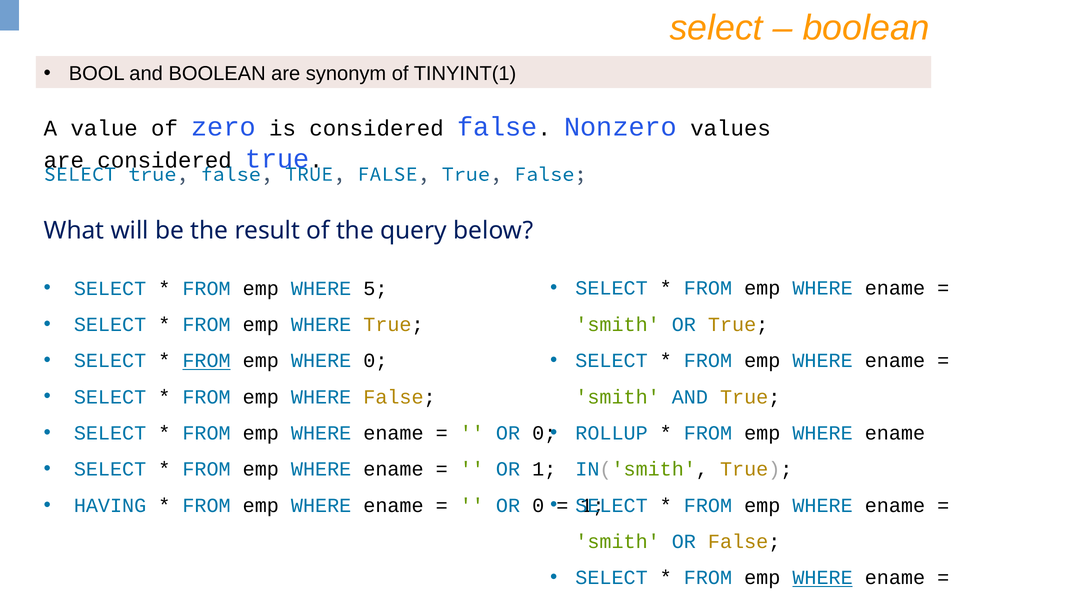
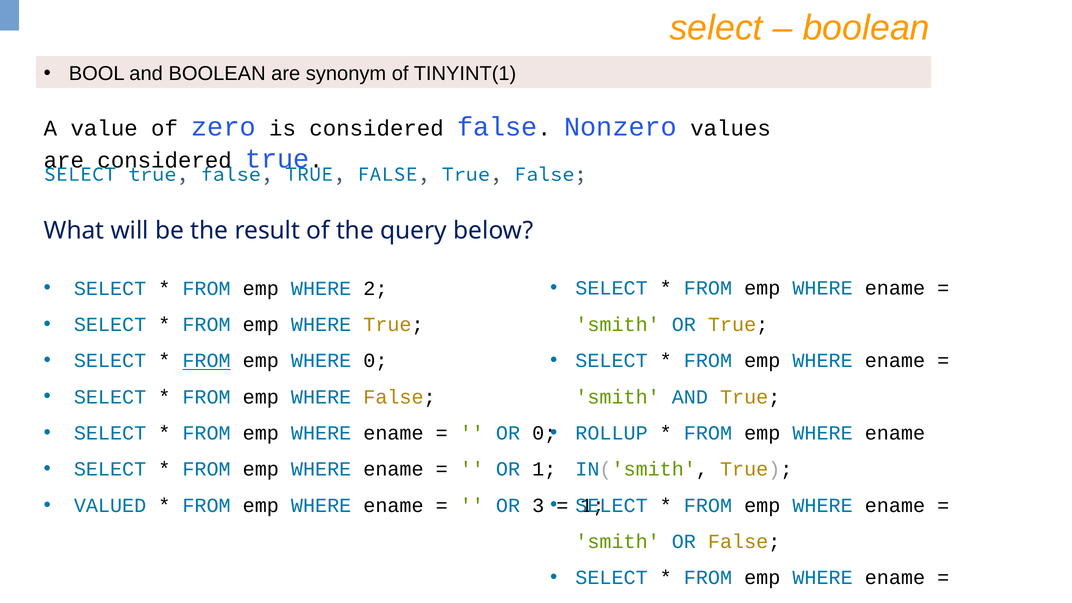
5: 5 -> 2 (375, 288)
HAVING: HAVING -> VALUED (110, 505)
0: 0 -> 3 (538, 505)
WHERE underline: present -> none (823, 578)
